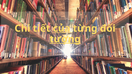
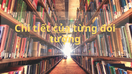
tượng underline: present -> none (65, 39)
